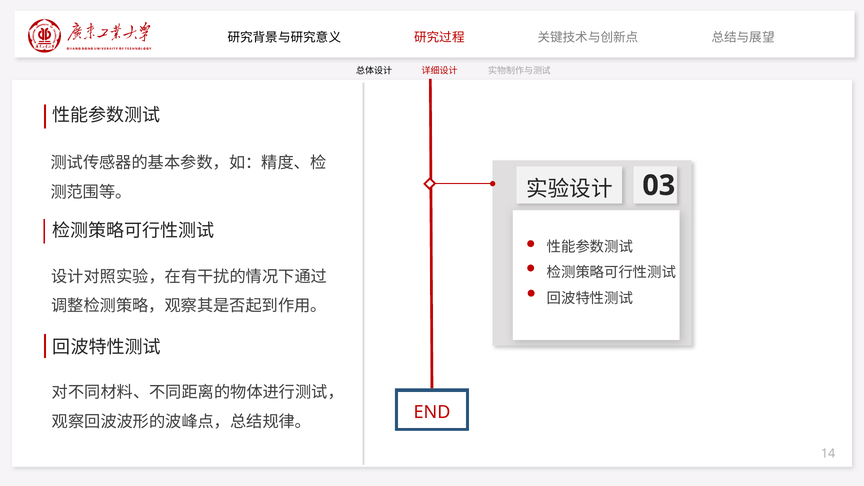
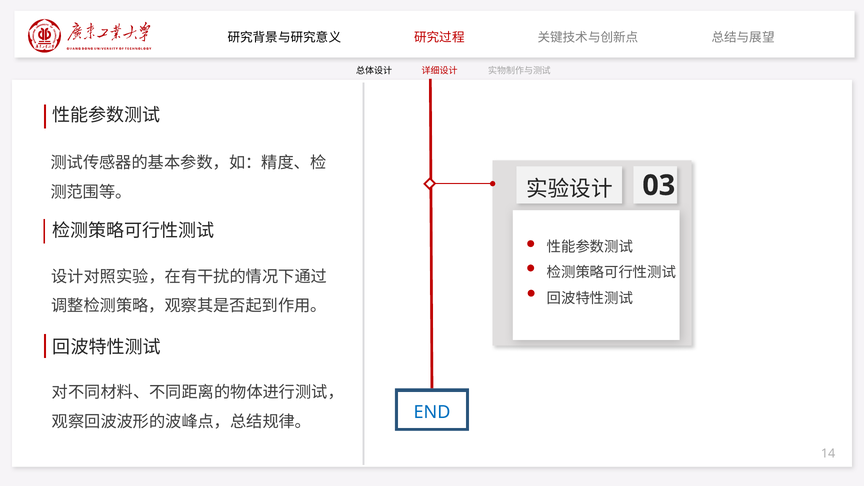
END colour: red -> blue (432, 412)
